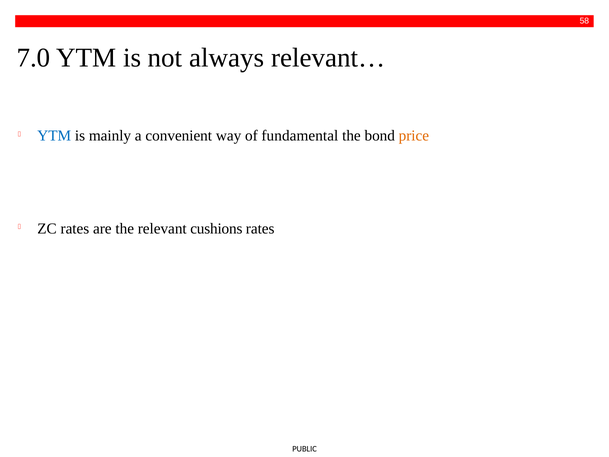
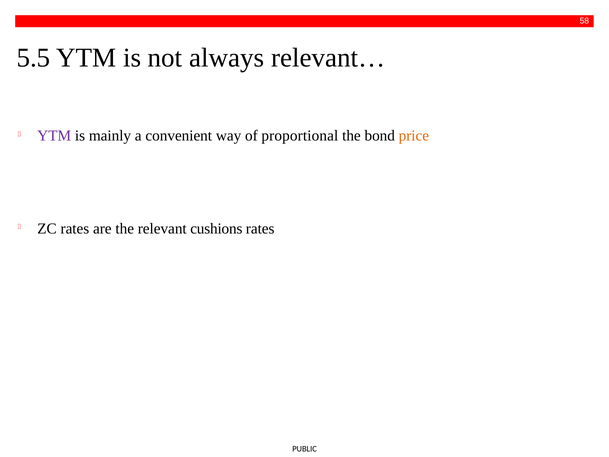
7.0: 7.0 -> 5.5 (33, 58)
YTM colour: blue -> purple (54, 136)
fundamental: fundamental -> proportional (300, 136)
